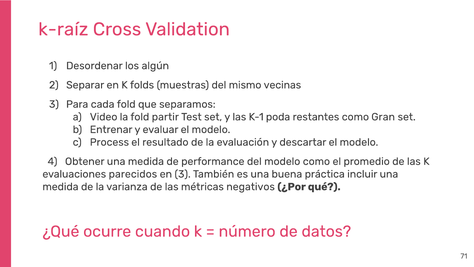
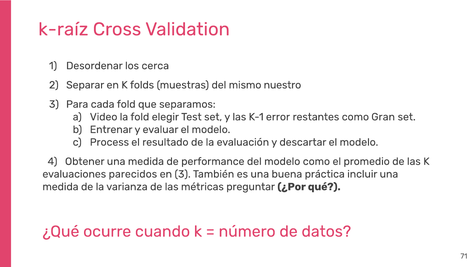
algún: algún -> cerca (155, 66)
vecinas: vecinas -> nuestro (282, 85)
partir: partir -> elegir (165, 117)
poda: poda -> error (278, 117)
negativos: negativos -> preguntar (251, 186)
